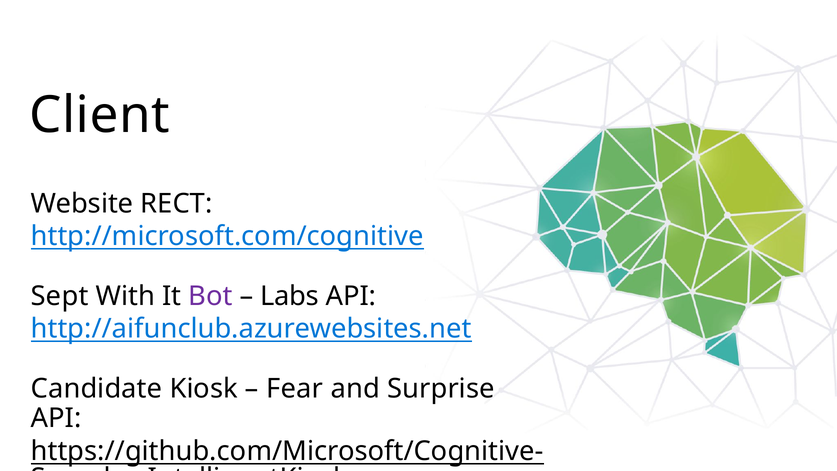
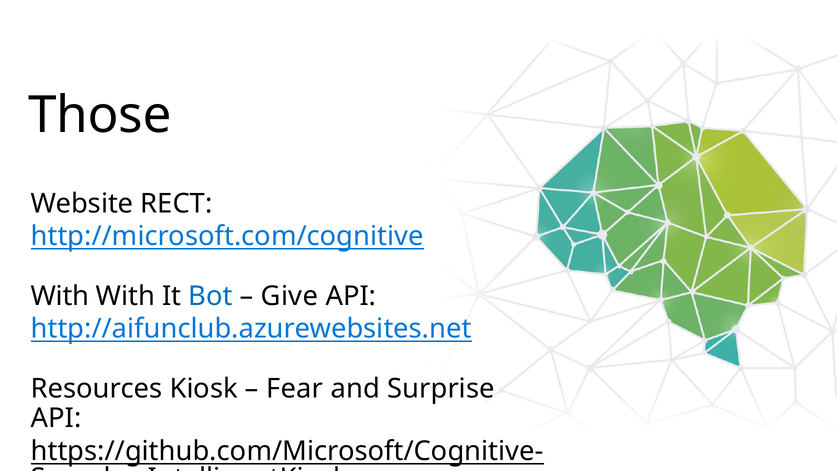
Client: Client -> Those (100, 115)
Sept: Sept -> With (60, 296)
Bot colour: purple -> blue (210, 296)
Labs: Labs -> Give (289, 296)
Candidate: Candidate -> Resources (97, 389)
